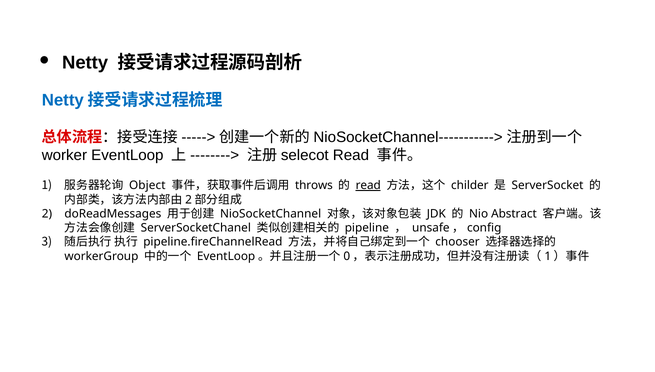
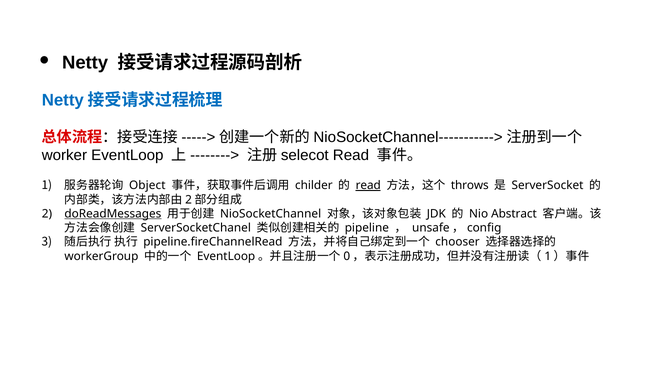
throws: throws -> childer (314, 185)
childer: childer -> throws (470, 185)
doReadMessages underline: none -> present (113, 214)
